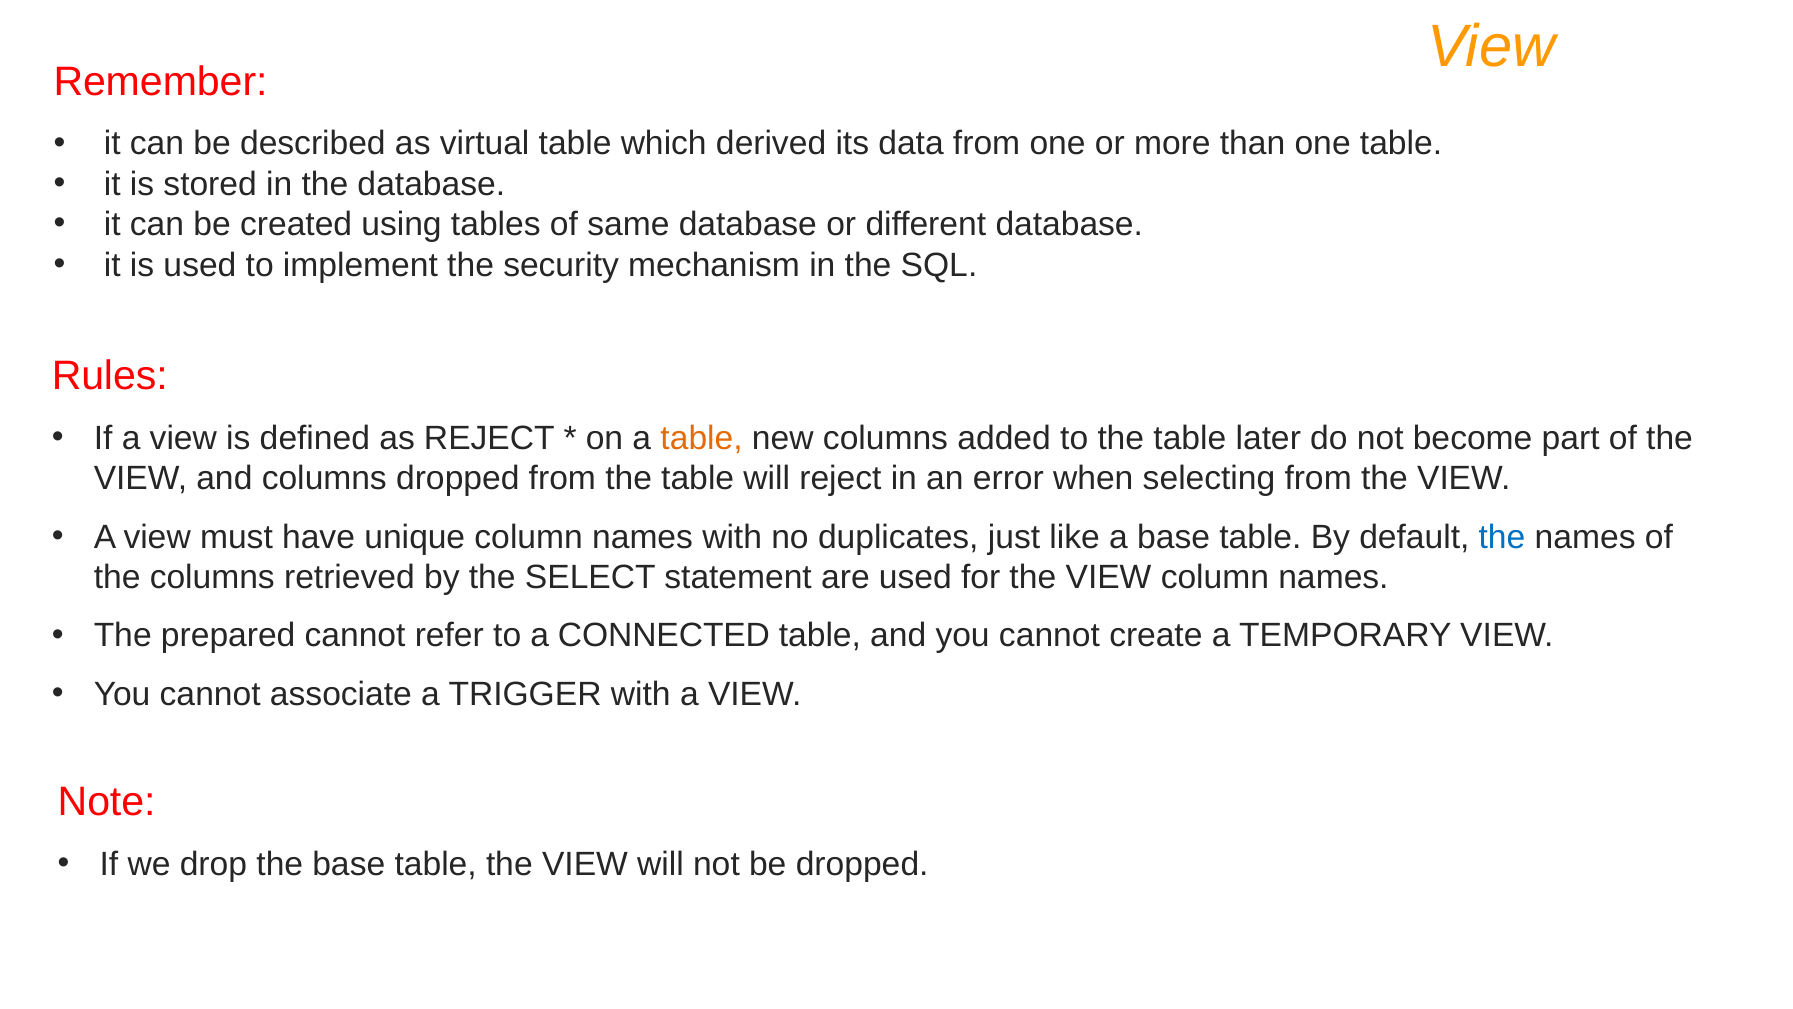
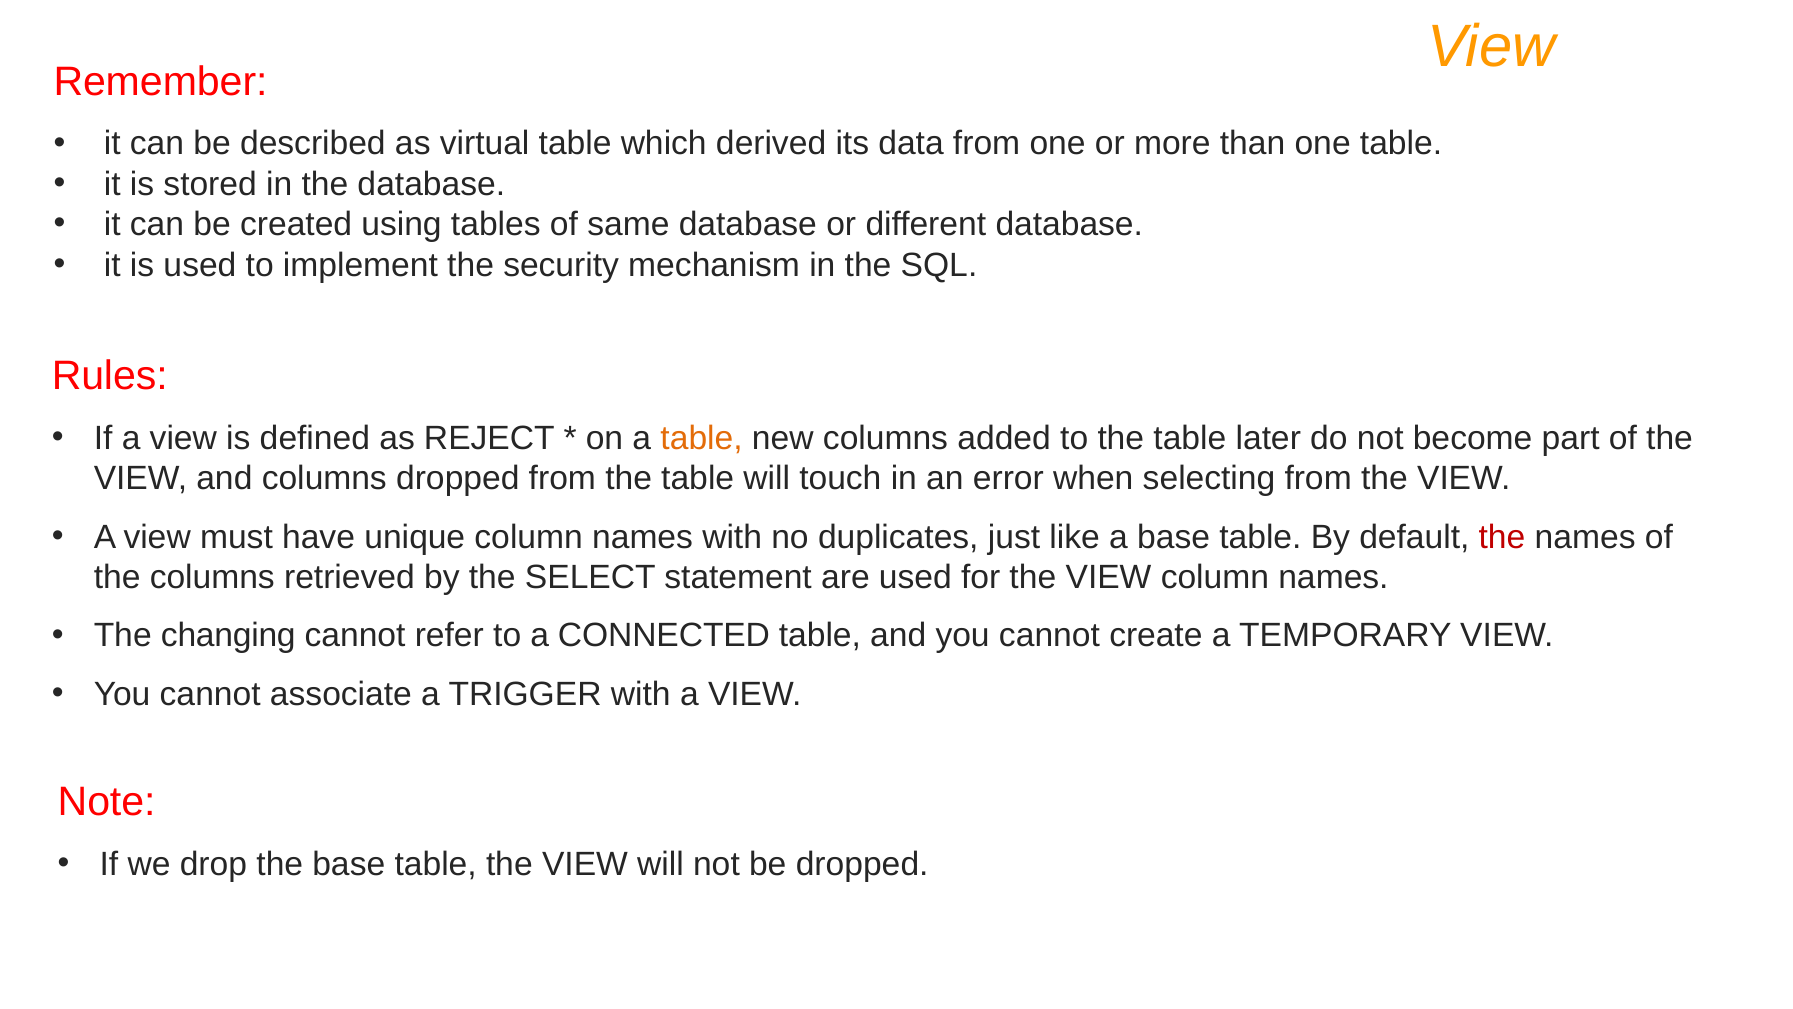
will reject: reject -> touch (840, 479)
the colour: blue -> red (1502, 537)
prepared: prepared -> changing (228, 635)
